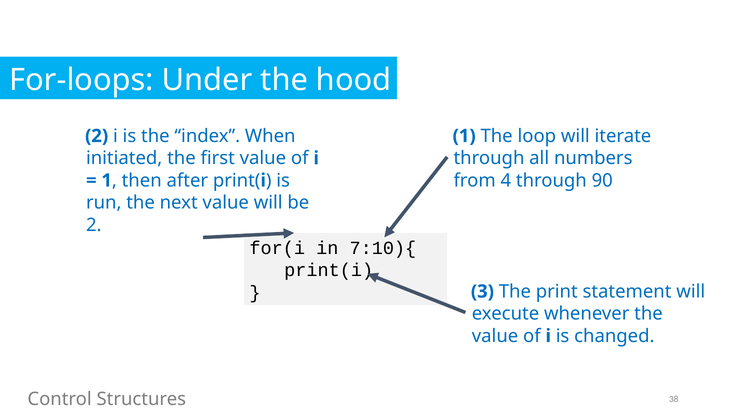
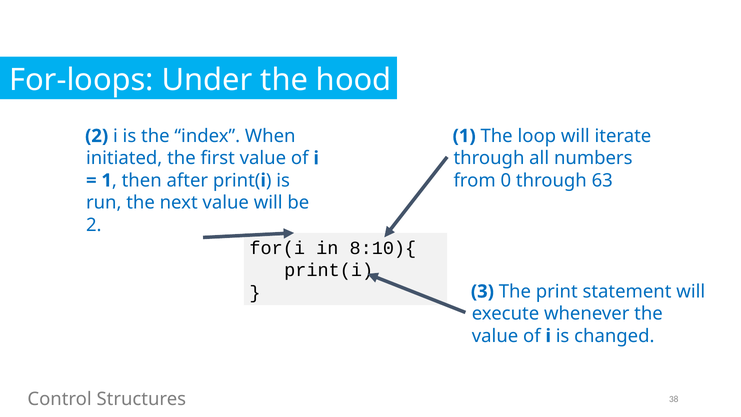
4: 4 -> 0 (506, 180)
90: 90 -> 63 (602, 180)
7:10){: 7:10){ -> 8:10){ (383, 248)
